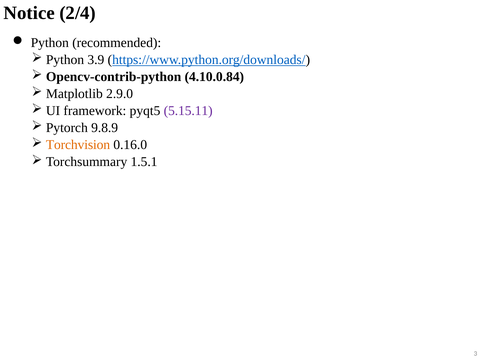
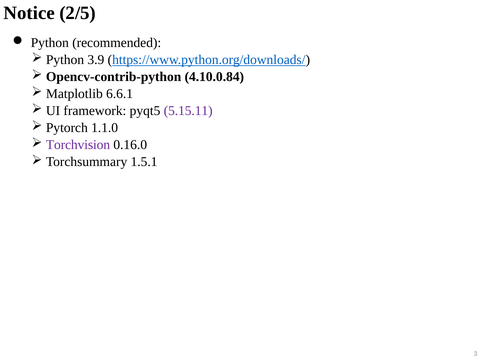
2/4: 2/4 -> 2/5 (78, 13)
2.9.0: 2.9.0 -> 6.6.1 (120, 94)
9.8.9: 9.8.9 -> 1.1.0 (105, 128)
Torchvision colour: orange -> purple (78, 145)
